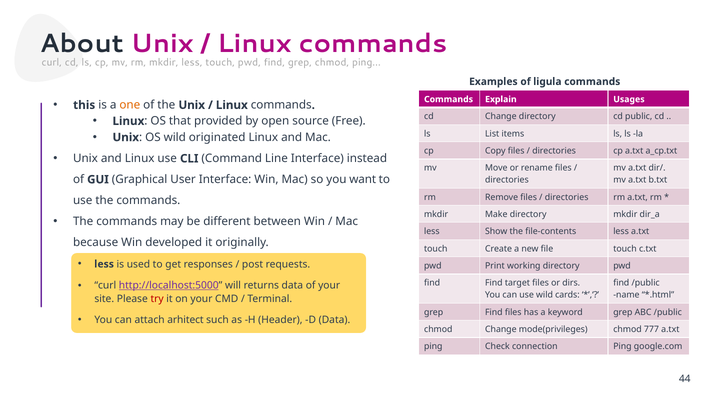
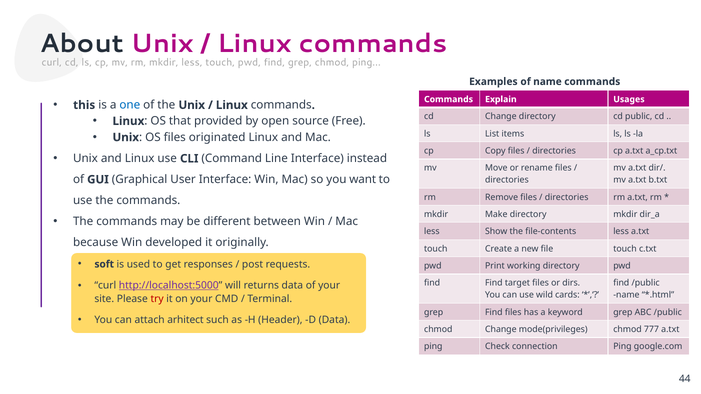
of ligula: ligula -> name (547, 82)
one colour: orange -> blue (130, 105)
OS wild: wild -> files (175, 137)
less: less -> soft (104, 264)
